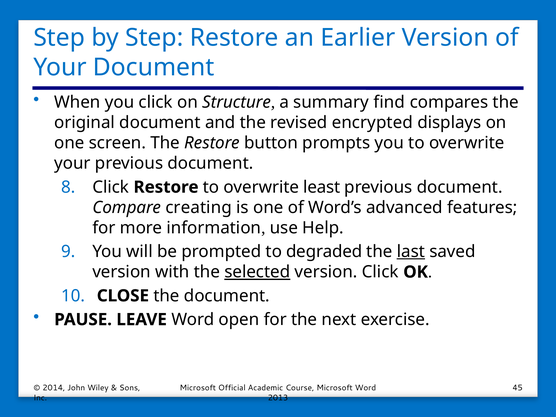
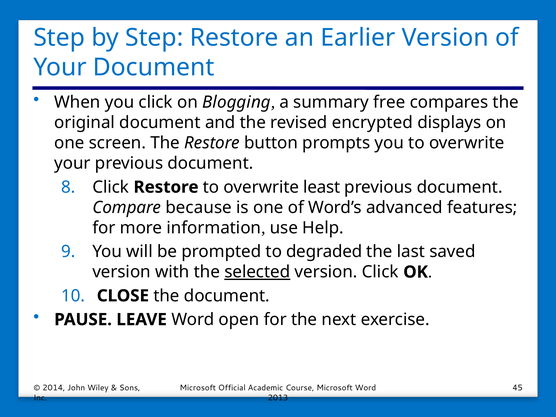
Structure: Structure -> Blogging (237, 102)
find: find -> free (389, 102)
creating: creating -> because (199, 207)
last underline: present -> none (411, 252)
